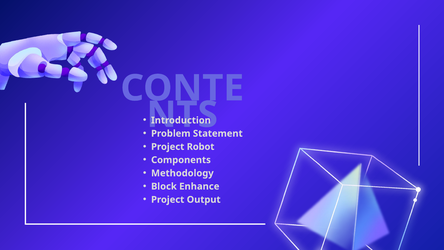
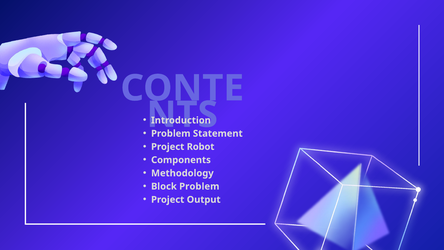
Block Enhance: Enhance -> Problem (199, 186)
